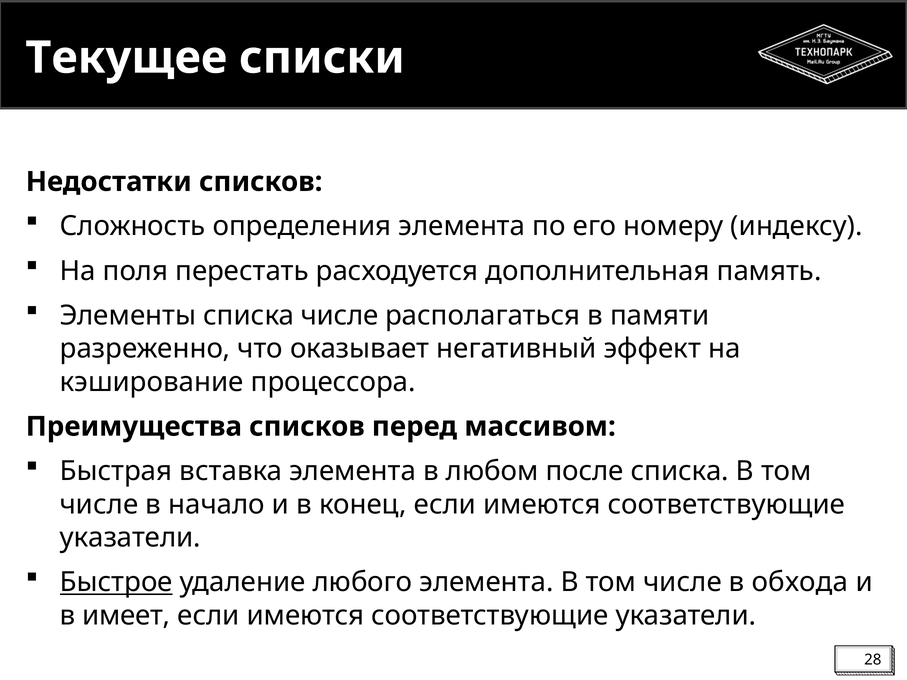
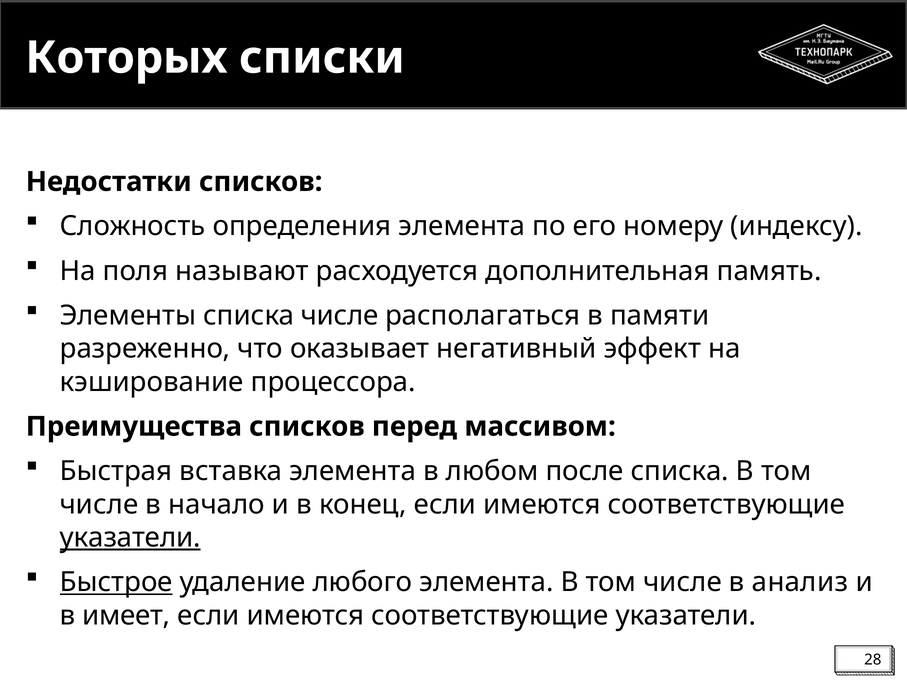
Текущее: Текущее -> Которых (126, 58)
перестать: перестать -> называют (242, 271)
указатели underline: none -> present (130, 538)
обхода: обхода -> анализ (800, 582)
